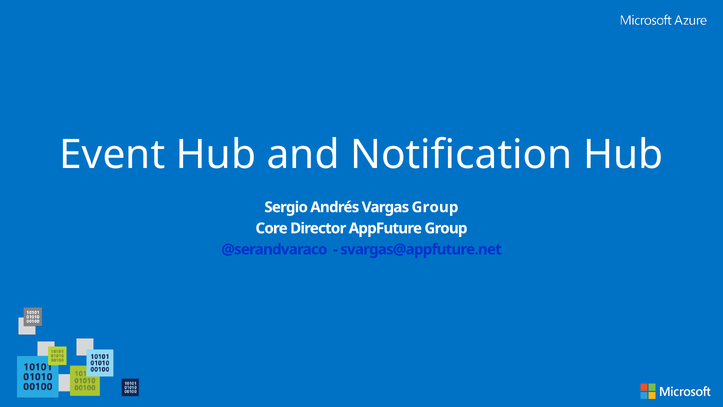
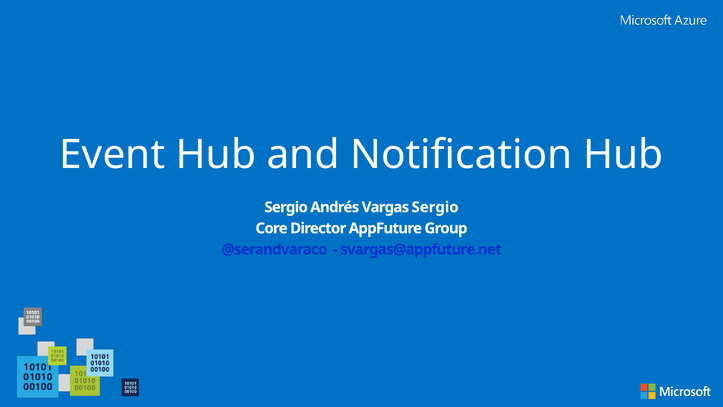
Vargas Group: Group -> Sergio (435, 207)
